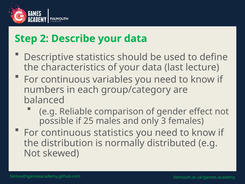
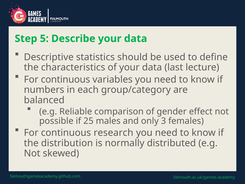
2: 2 -> 5 (44, 39)
continuous statistics: statistics -> research (113, 133)
